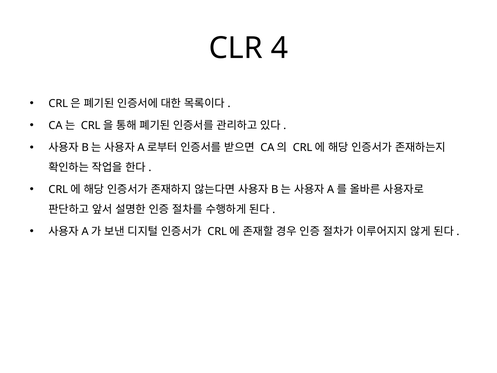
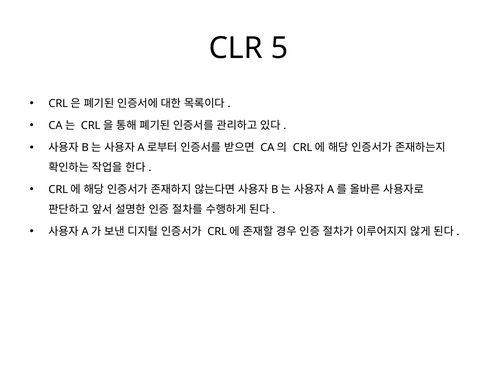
4: 4 -> 5 (279, 48)
